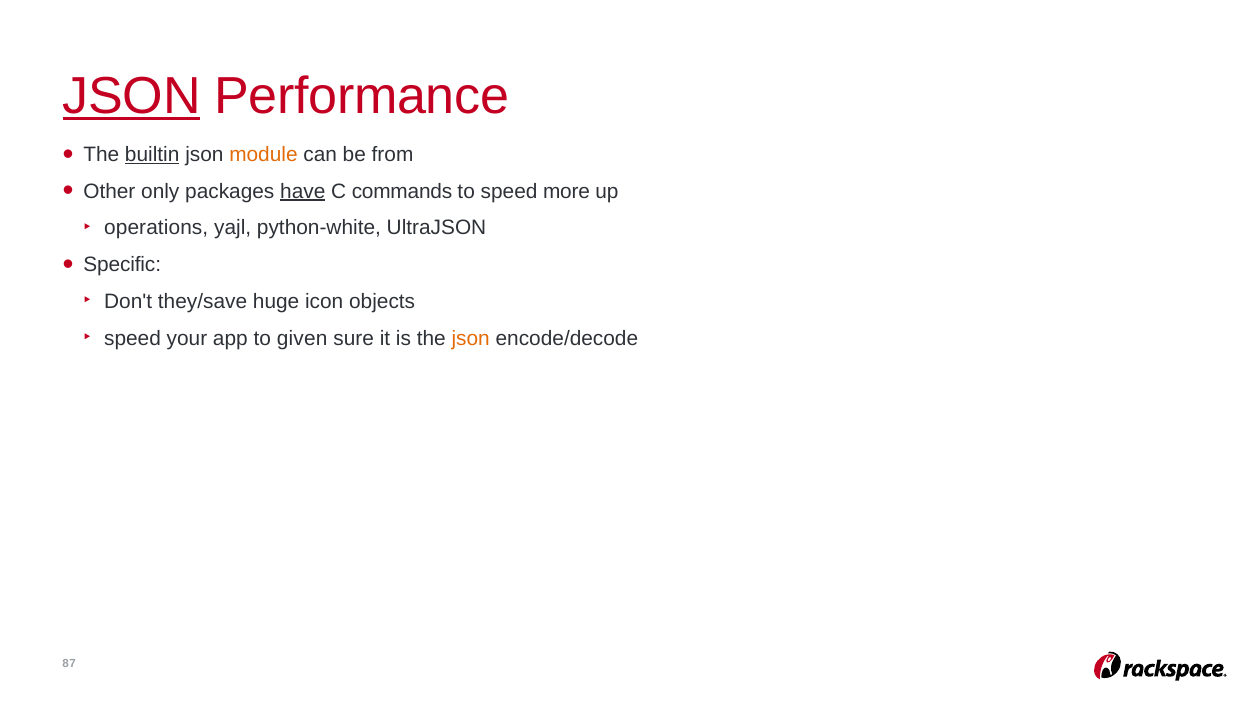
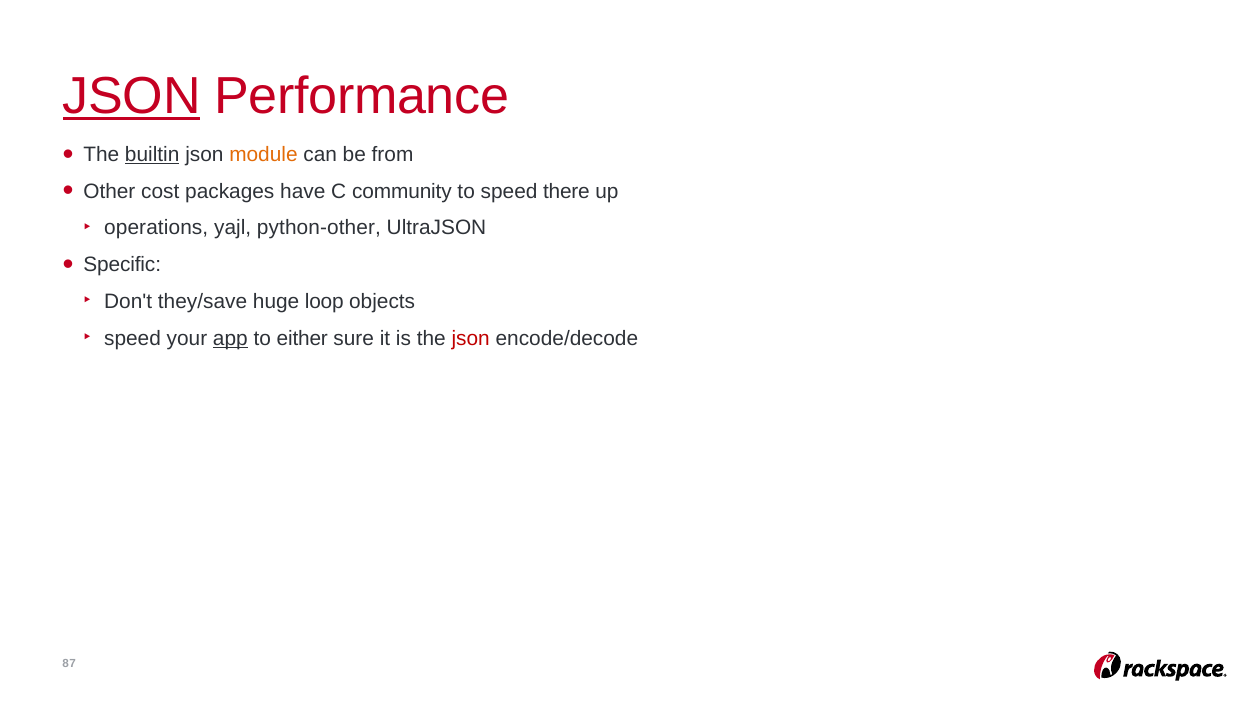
only: only -> cost (160, 191)
have underline: present -> none (303, 191)
commands: commands -> community (402, 191)
more: more -> there (566, 191)
python-white: python-white -> python-other (319, 228)
icon: icon -> loop (324, 302)
app underline: none -> present (230, 339)
given: given -> either (302, 339)
json colour: orange -> red (471, 339)
